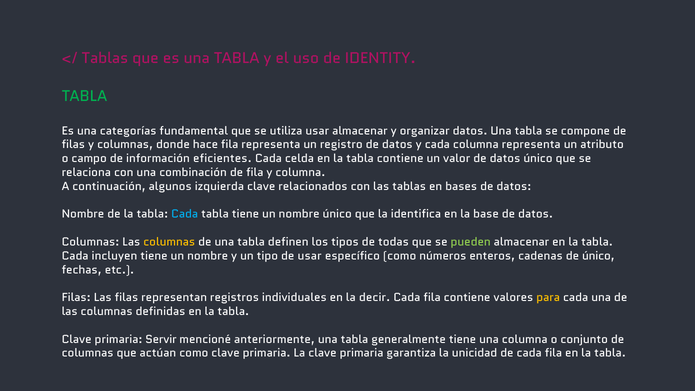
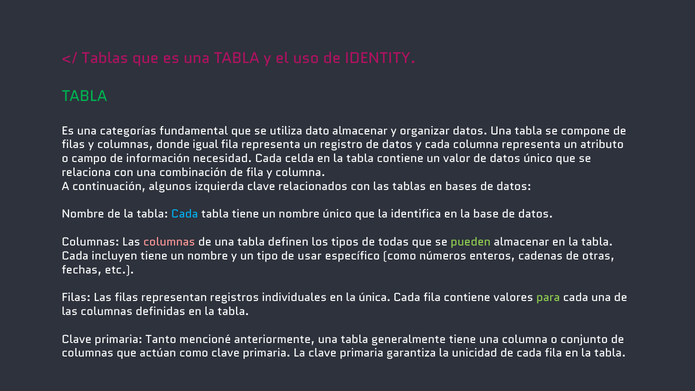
utiliza usar: usar -> dato (317, 131)
hace: hace -> igual (205, 145)
eficientes: eficientes -> necesidad (222, 159)
columnas colour: yellow -> pink (169, 242)
de único: único -> otras (598, 256)
decir: decir -> única (375, 298)
para colour: yellow -> light green (548, 298)
Servir: Servir -> Tanto (161, 339)
